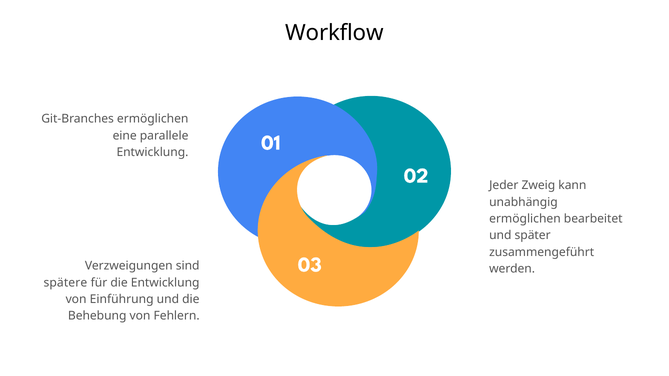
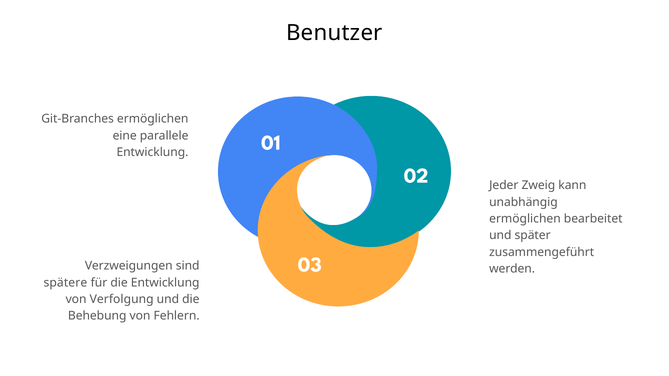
Workflow: Workflow -> Benutzer (334, 33)
Einführung: Einführung -> Verfolgung (122, 299)
